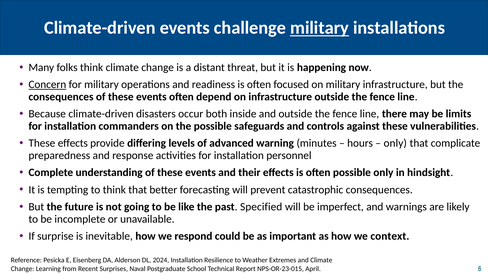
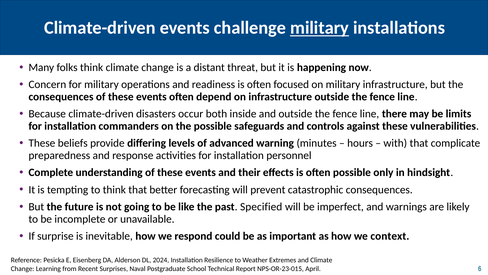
Concern underline: present -> none (47, 84)
These effects: effects -> beliefs (73, 143)
only: only -> with (395, 143)
